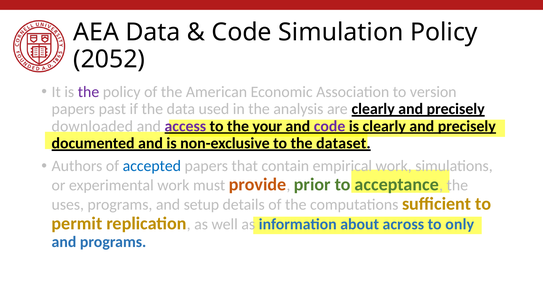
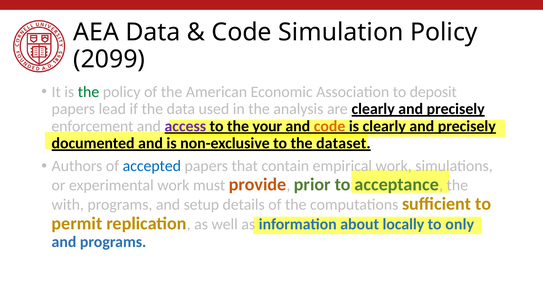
2052: 2052 -> 2099 (109, 59)
the colour: purple -> green (89, 92)
version: version -> deposit (433, 92)
past: past -> lead (112, 109)
downloaded: downloaded -> enforcement (92, 126)
code colour: purple -> orange (330, 126)
uses: uses -> with (68, 204)
across: across -> locally (403, 224)
